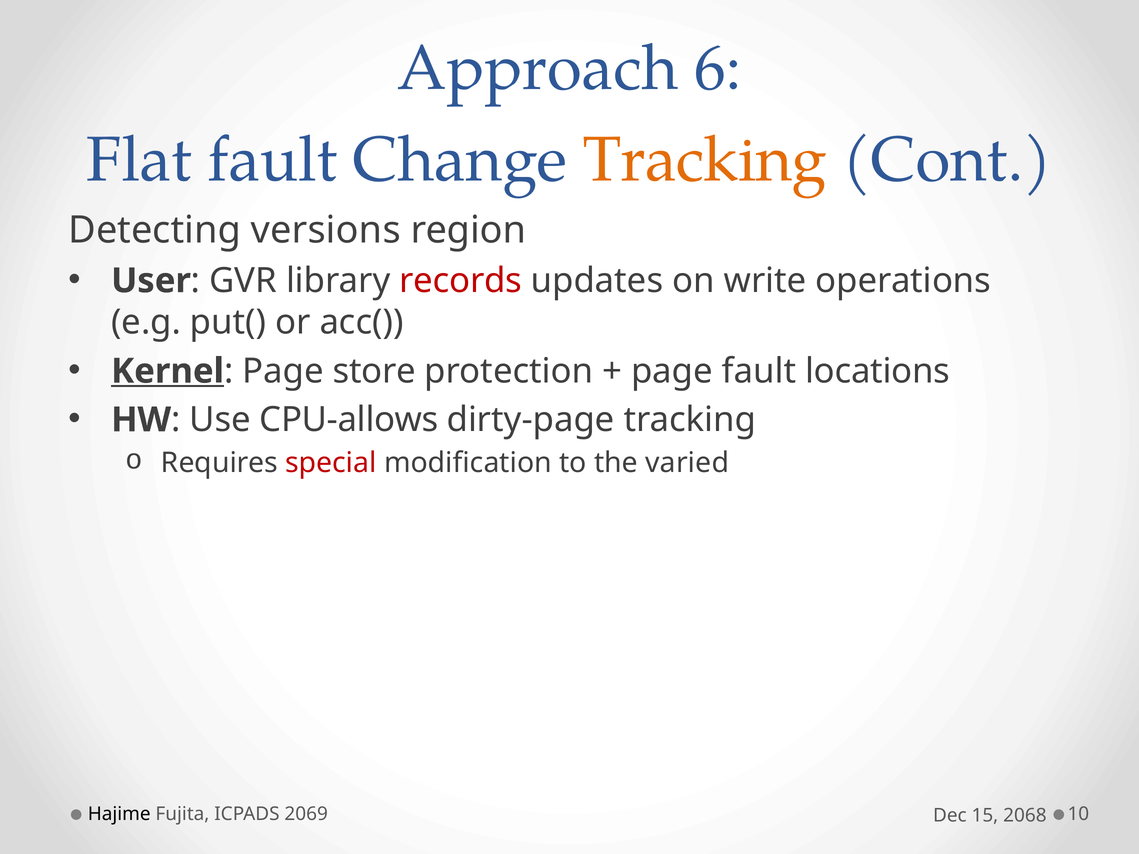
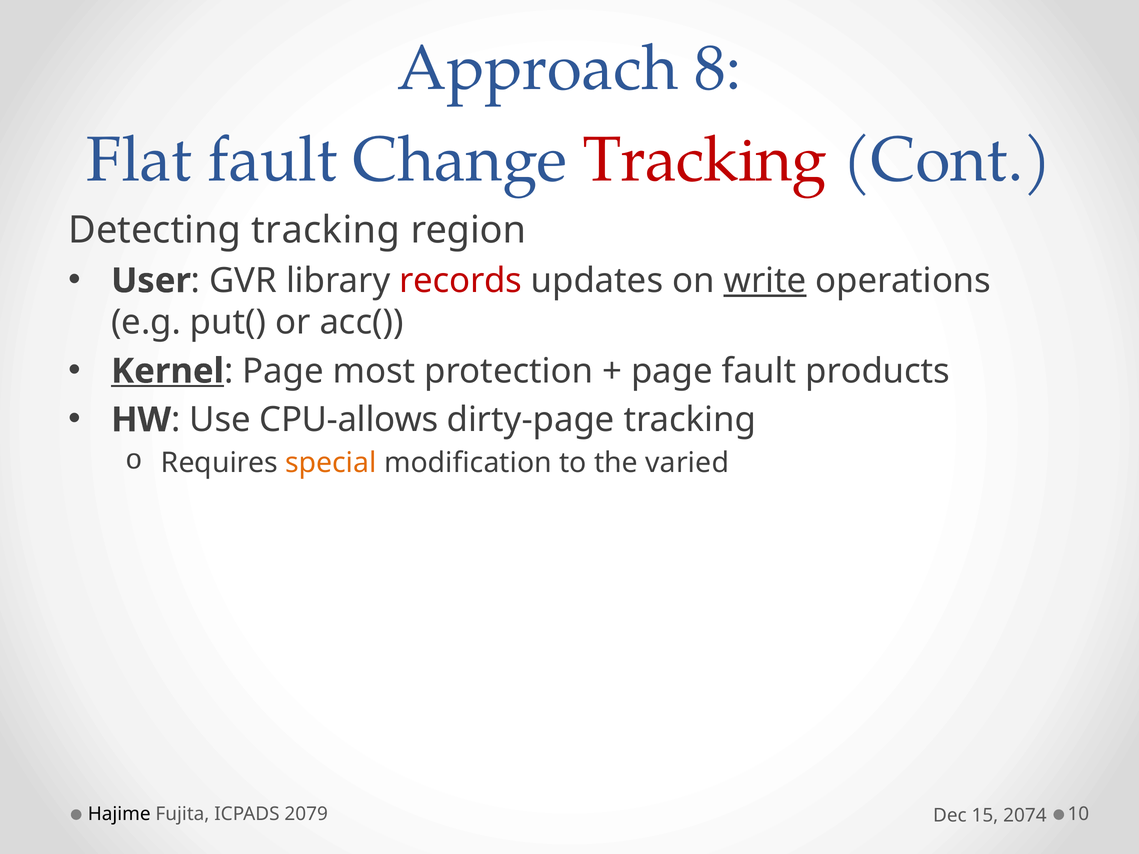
6: 6 -> 8 (718, 68)
Tracking colour: orange -> red (705, 160)
Detecting versions: versions -> tracking (326, 230)
write underline: none -> present (765, 281)
store: store -> most (374, 371)
locations: locations -> products (878, 371)
special colour: red -> orange (331, 463)
2069: 2069 -> 2079 (306, 814)
2068: 2068 -> 2074 (1025, 816)
